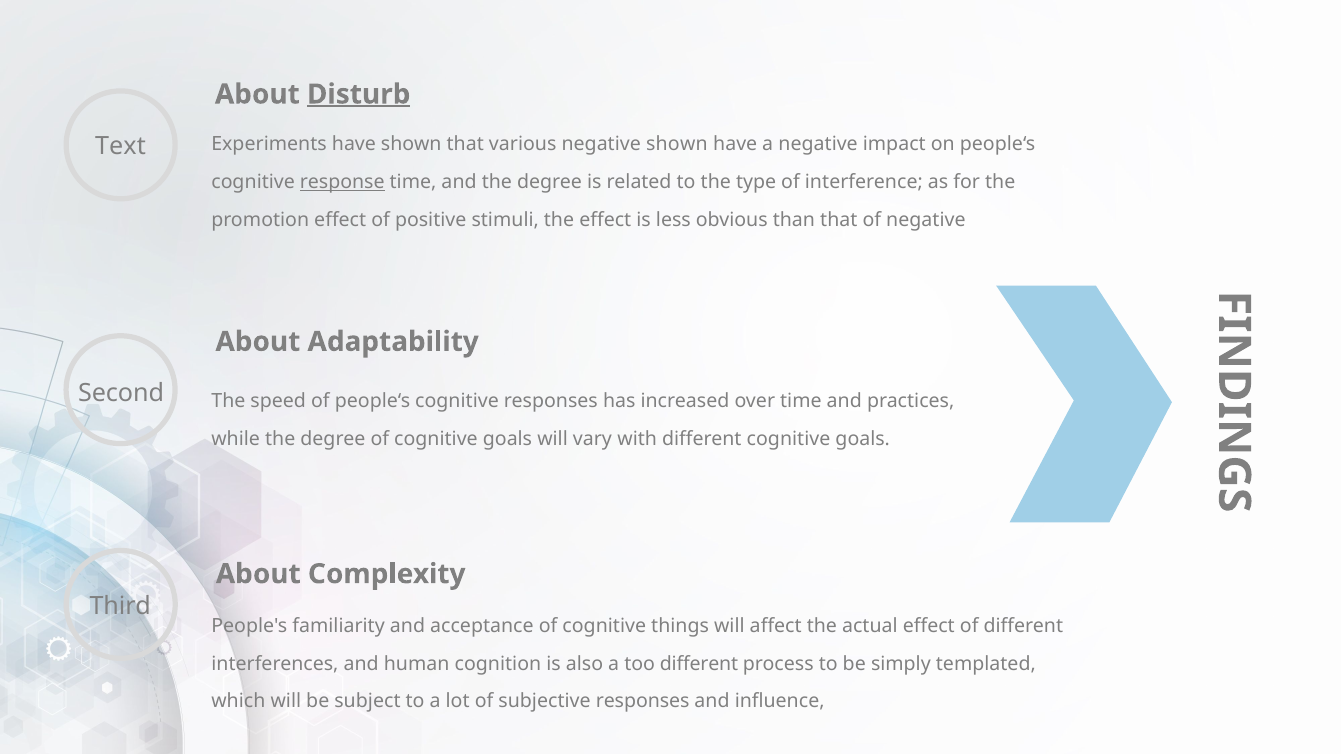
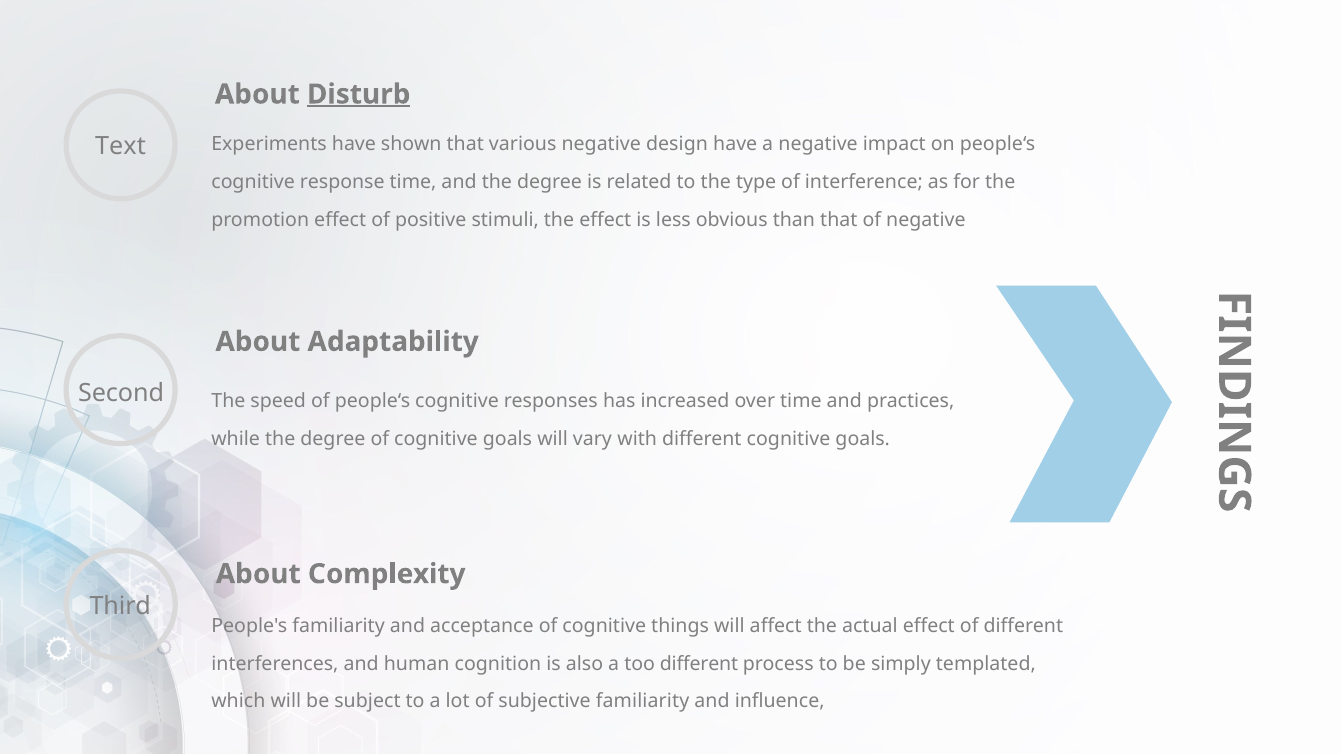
negative shown: shown -> design (677, 145)
response underline: present -> none (342, 182)
subjective responses: responses -> familiarity (643, 702)
